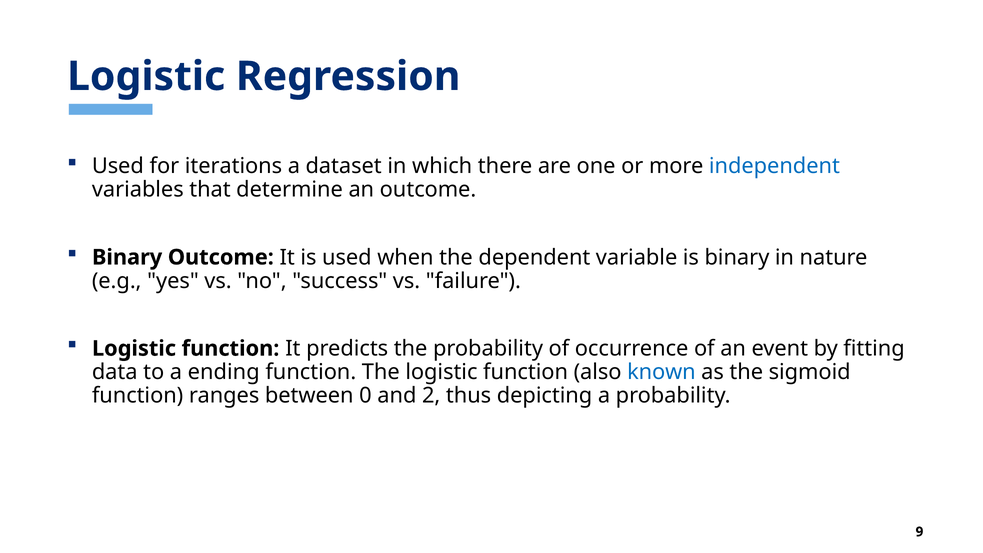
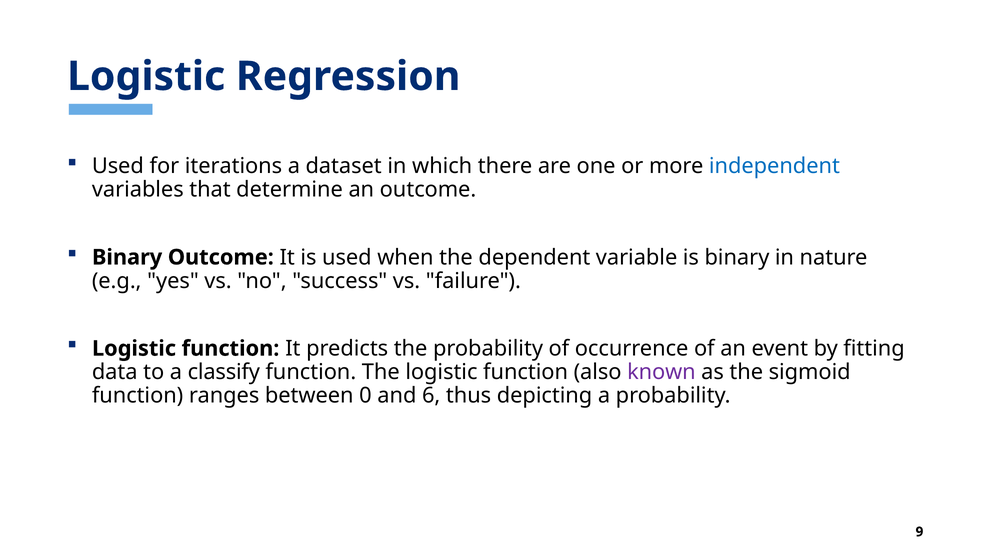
ending: ending -> classify (224, 372)
known colour: blue -> purple (661, 372)
2: 2 -> 6 (431, 396)
